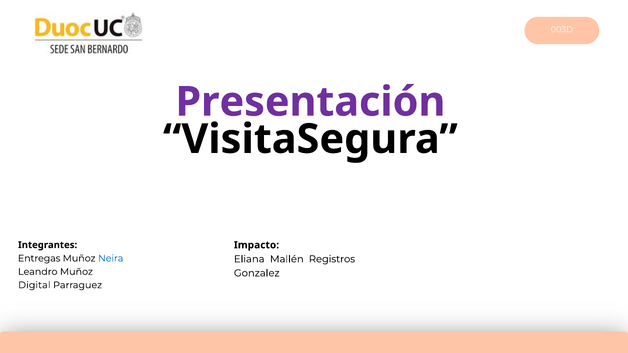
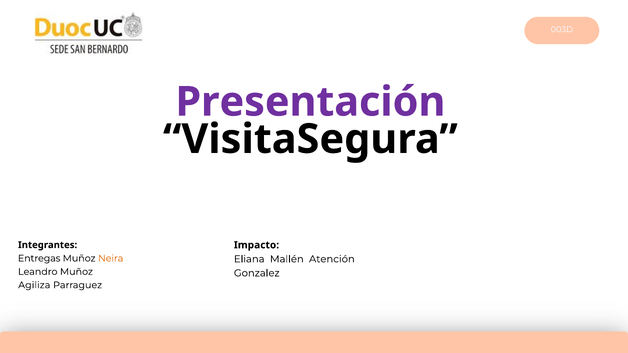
Neira colour: blue -> orange (111, 259)
Registros: Registros -> Atención (332, 259)
Digital: Digital -> Agiliza (34, 285)
